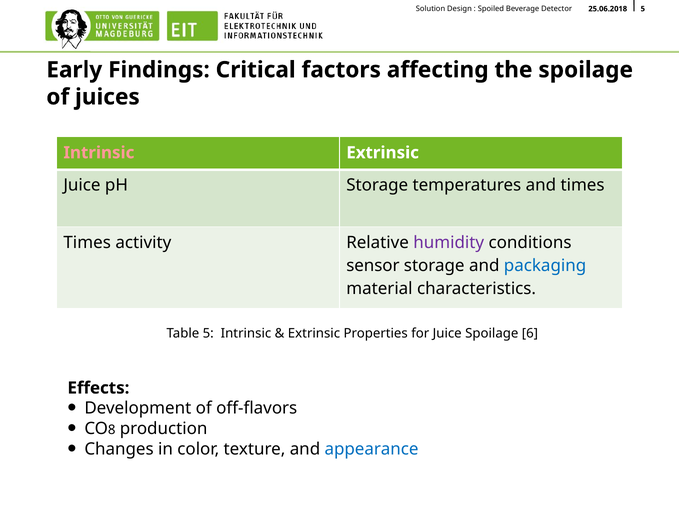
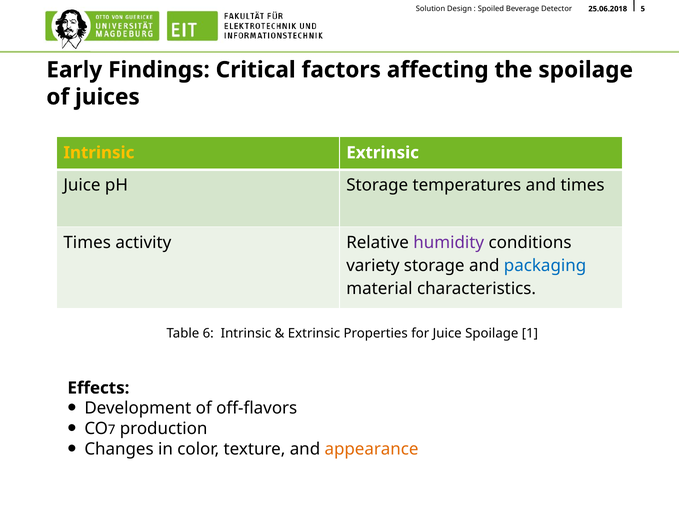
Intrinsic colour: pink -> yellow (99, 153)
sensor: sensor -> variety (373, 266)
Table 5: 5 -> 6 (208, 333)
6: 6 -> 1 (530, 333)
8: 8 -> 7 (112, 430)
appearance colour: blue -> orange (372, 449)
